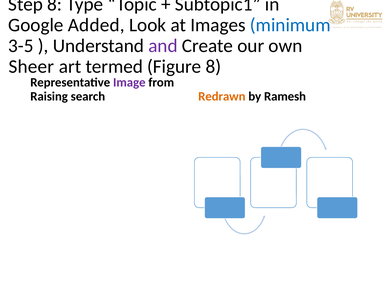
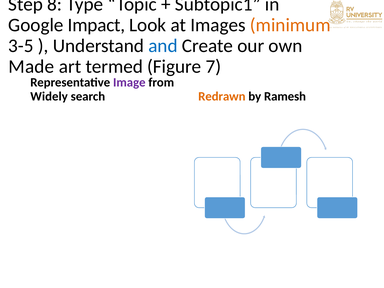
Added: Added -> Impact (96, 25)
minimum colour: blue -> orange (290, 25)
and colour: purple -> blue (163, 46)
Sheer: Sheer -> Made (31, 67)
Figure 8: 8 -> 7 (213, 67)
Raising: Raising -> Widely (49, 96)
